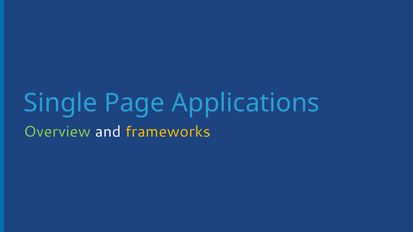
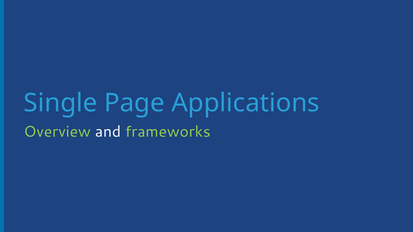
frameworks colour: yellow -> light green (168, 132)
